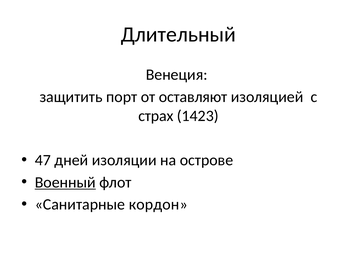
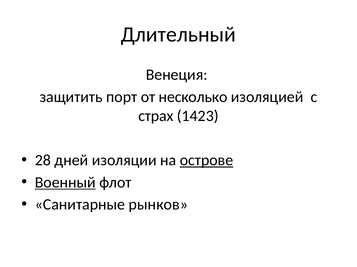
оставляют: оставляют -> несколько (193, 97)
47: 47 -> 28 (43, 161)
острове underline: none -> present (207, 161)
кордон: кордон -> рынков (158, 205)
